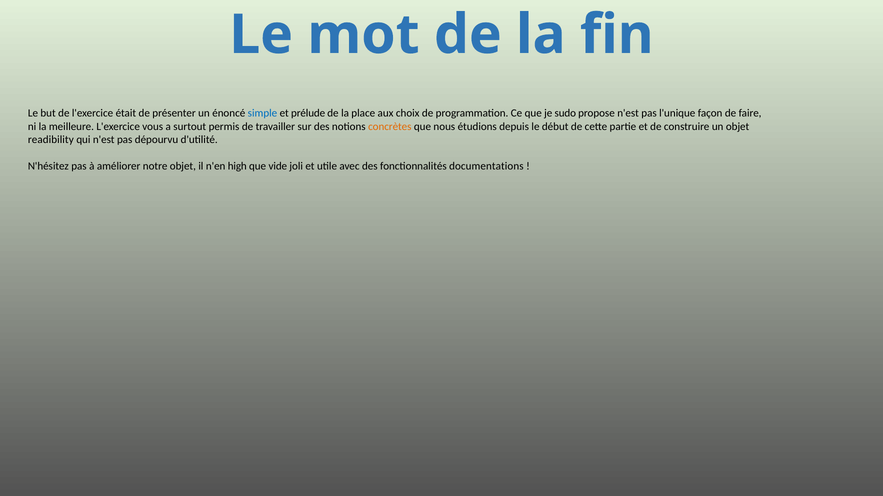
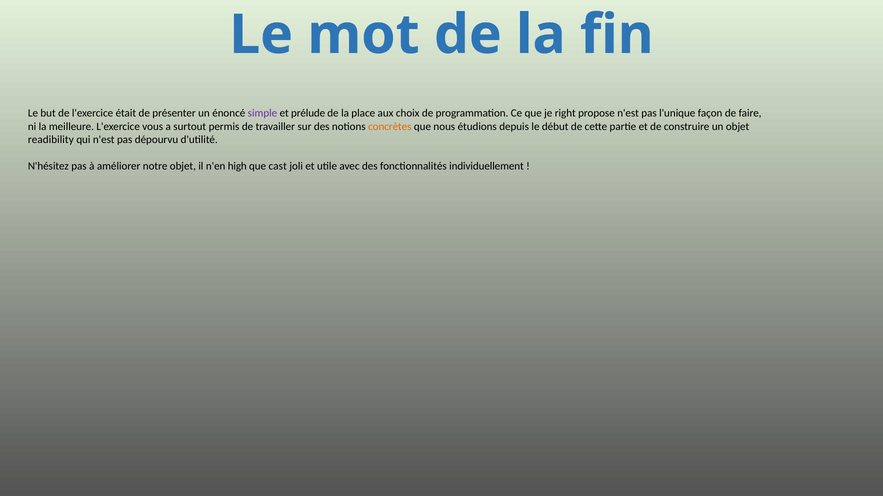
simple colour: blue -> purple (262, 113)
sudo: sudo -> right (565, 113)
vide: vide -> cast (278, 166)
documentations: documentations -> individuellement (486, 166)
